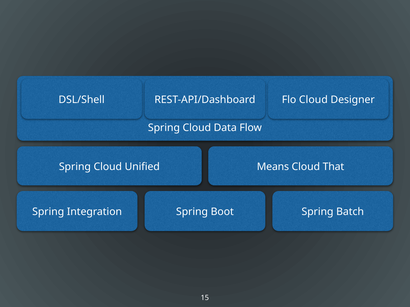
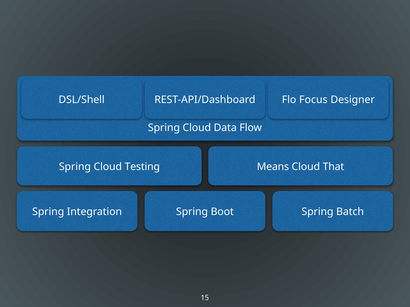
Flo Cloud: Cloud -> Focus (313, 100)
Unified: Unified -> Testing (142, 167)
